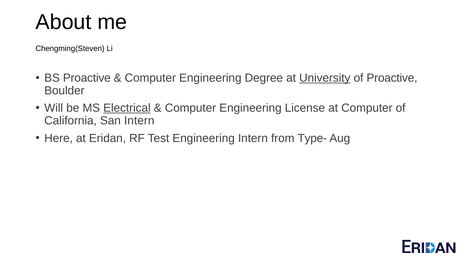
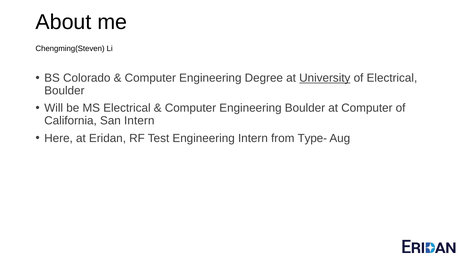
BS Proactive: Proactive -> Colorado (87, 78)
of Proactive: Proactive -> Electrical (392, 78)
Electrical underline: present -> none (127, 108)
Engineering License: License -> Boulder (305, 108)
